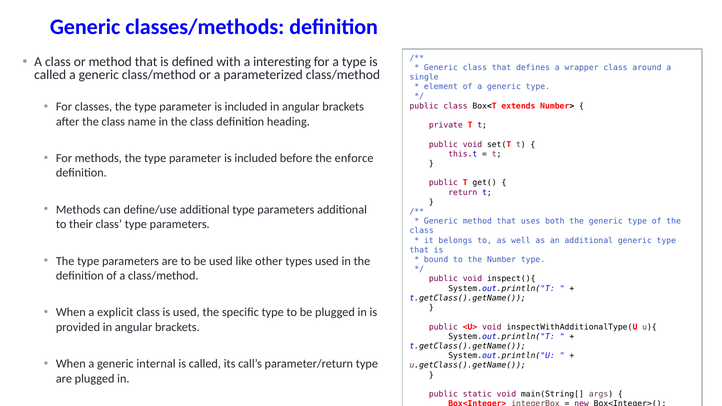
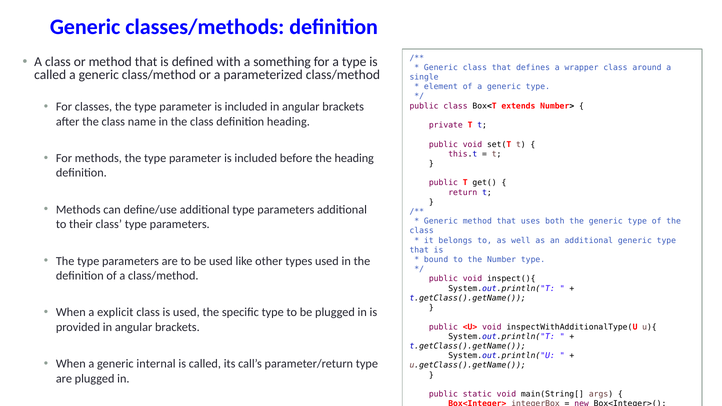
interesting: interesting -> something (282, 62)
the enforce: enforce -> heading (354, 158)
